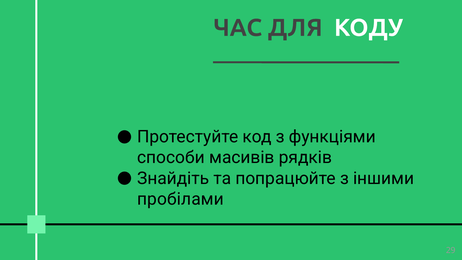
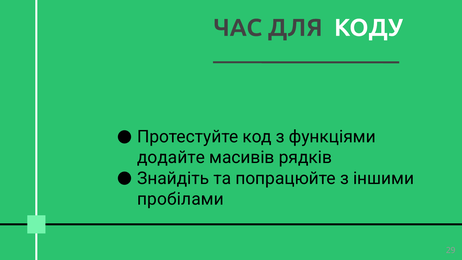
способи: способи -> додайте (171, 157)
